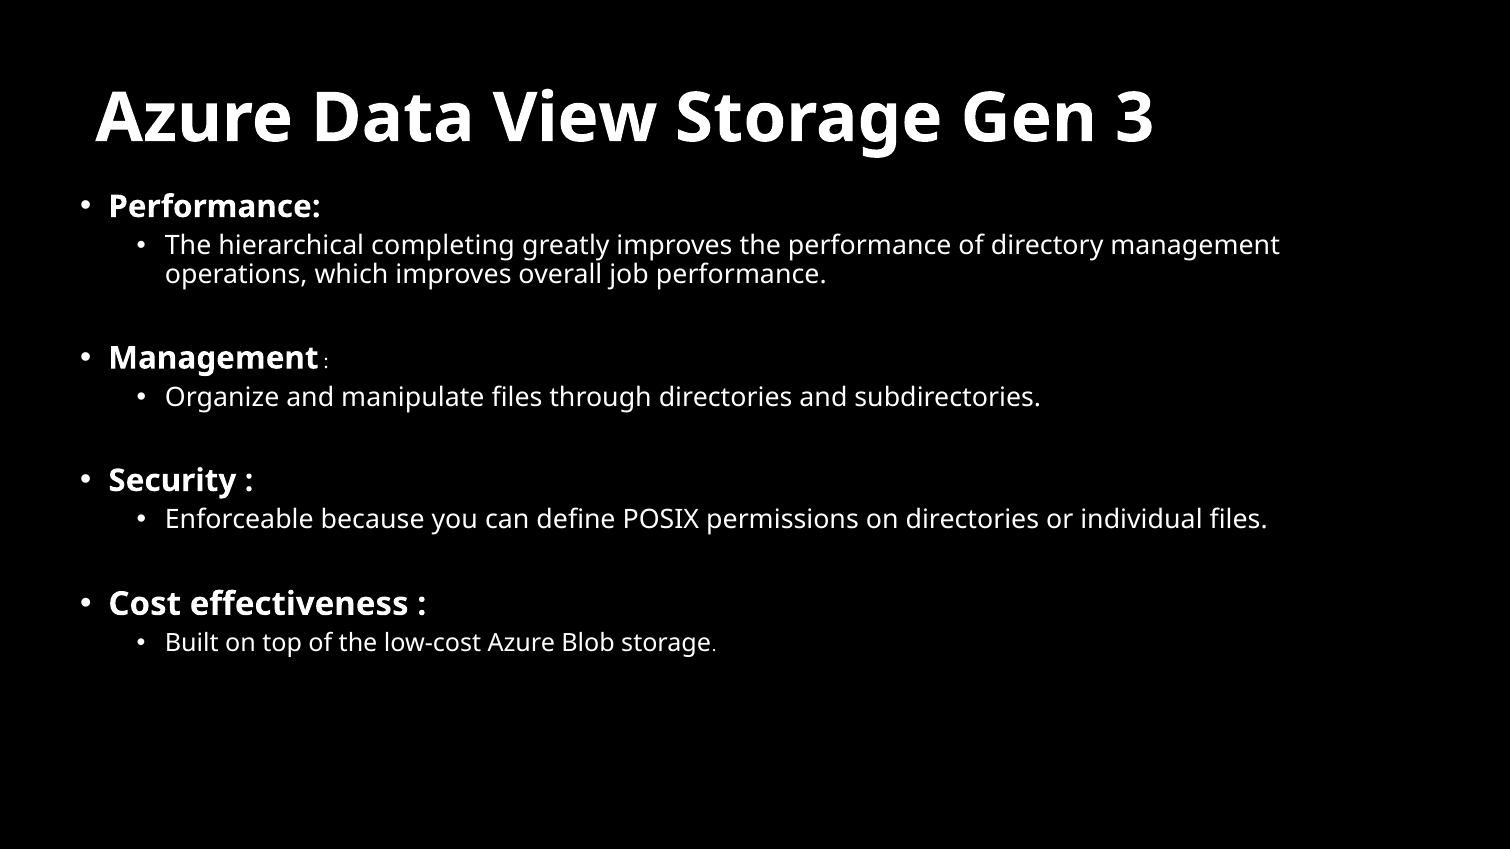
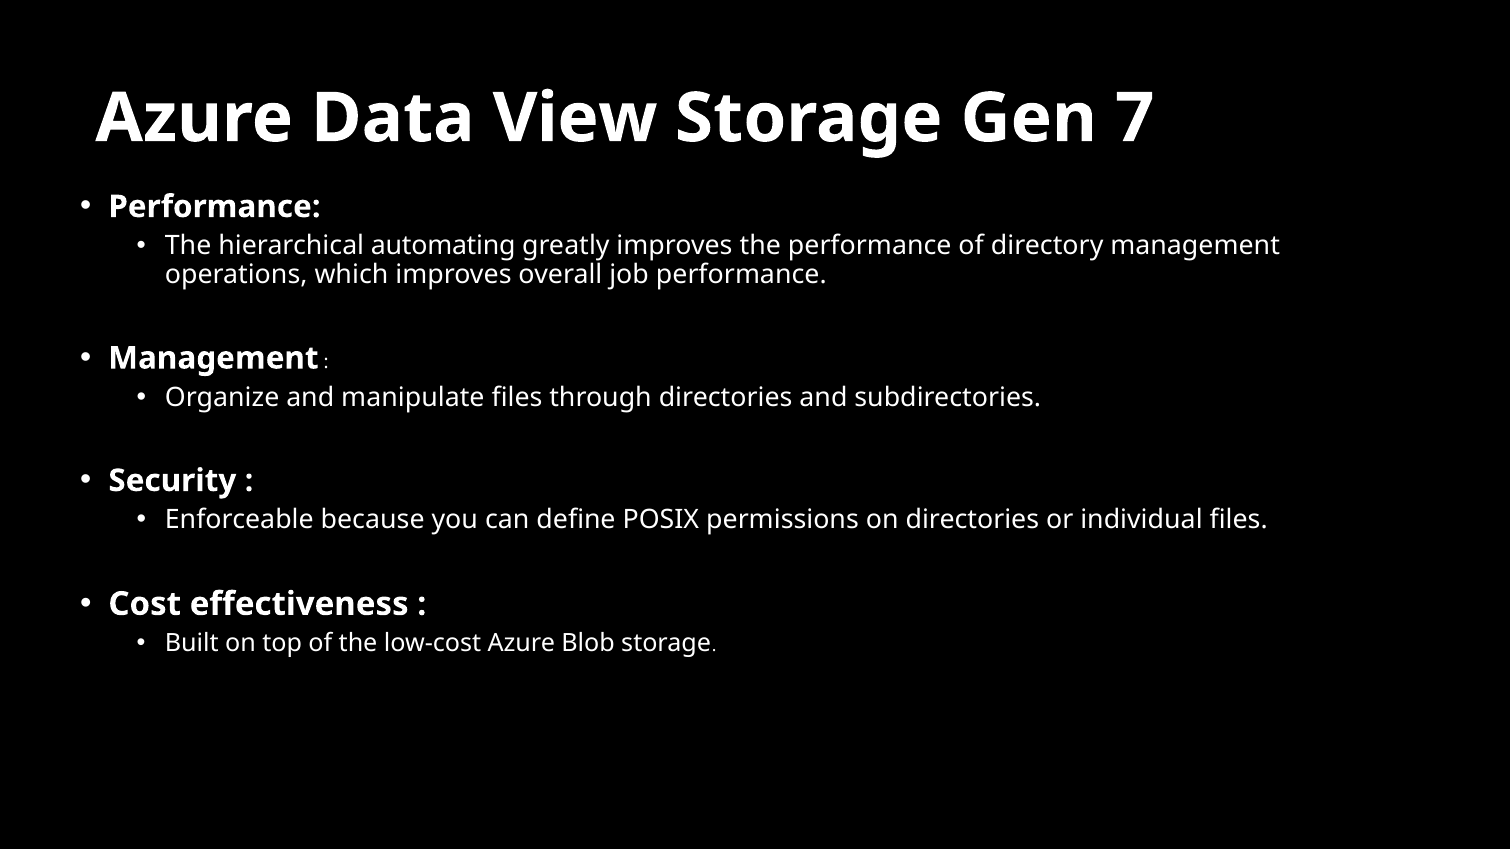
3: 3 -> 7 (1135, 118)
completing: completing -> automating (443, 246)
